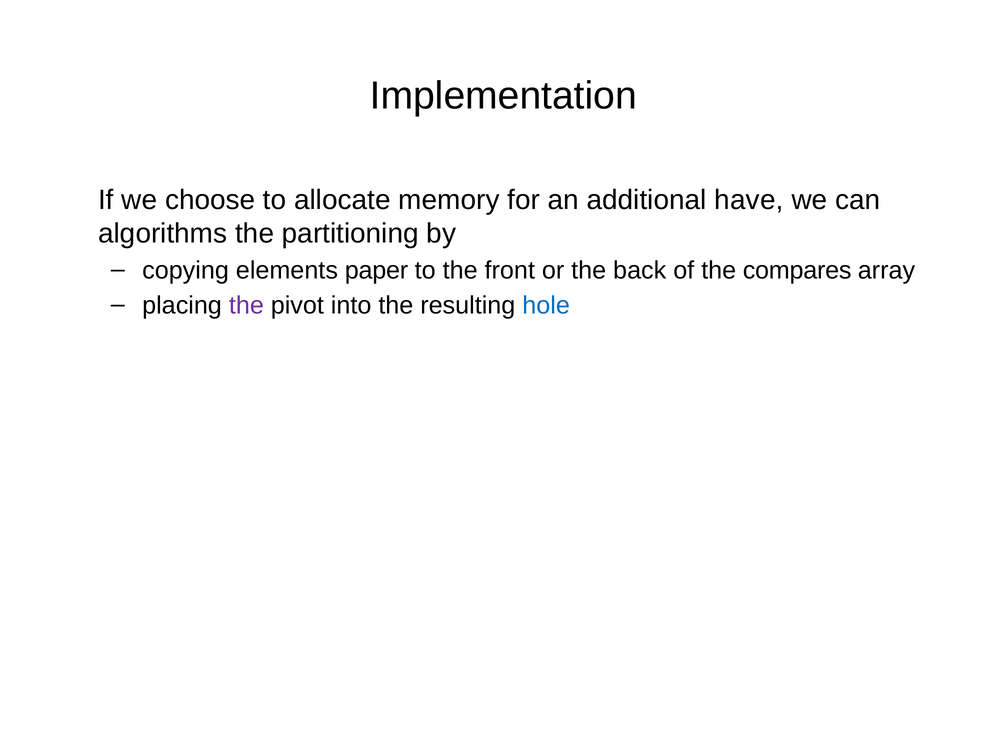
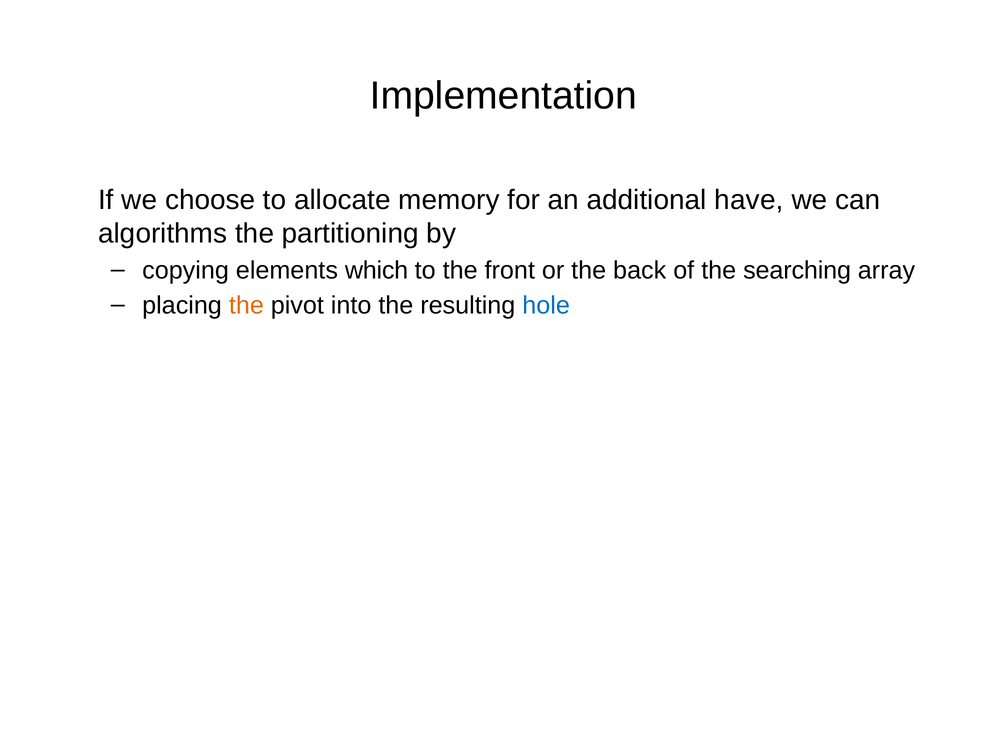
paper: paper -> which (377, 270)
compares: compares -> searching (797, 270)
the colour: purple -> orange (246, 306)
